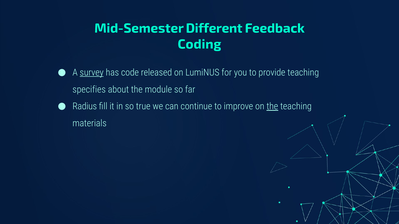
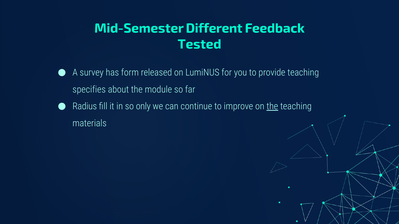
Coding: Coding -> Tested (199, 44)
survey underline: present -> none (92, 73)
code: code -> form (130, 73)
true: true -> only (143, 107)
